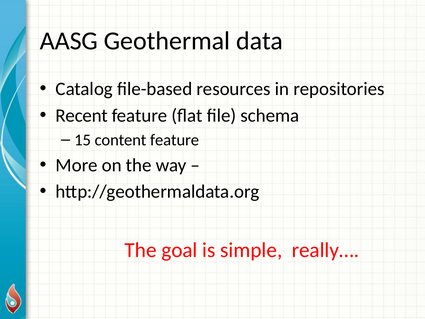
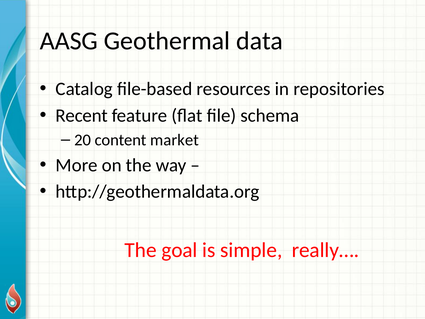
15: 15 -> 20 (83, 140)
content feature: feature -> market (174, 140)
